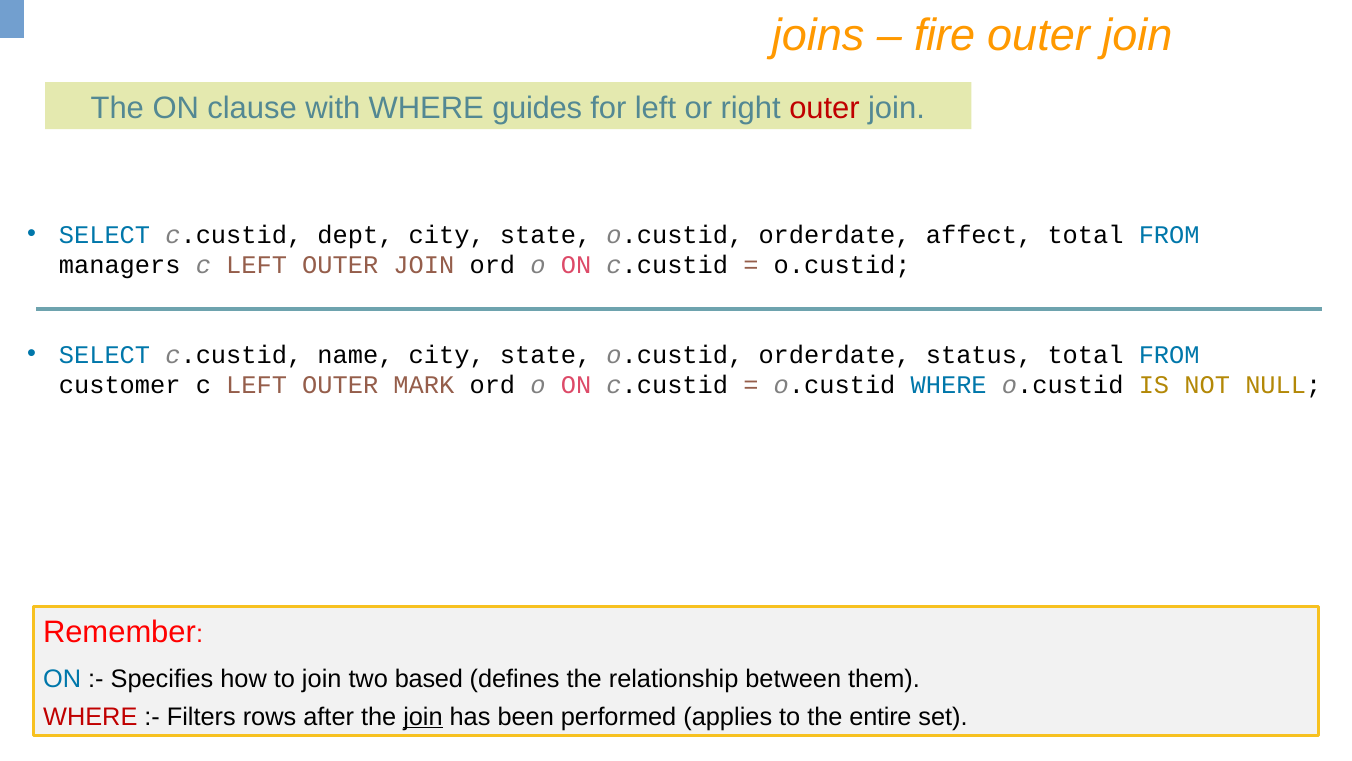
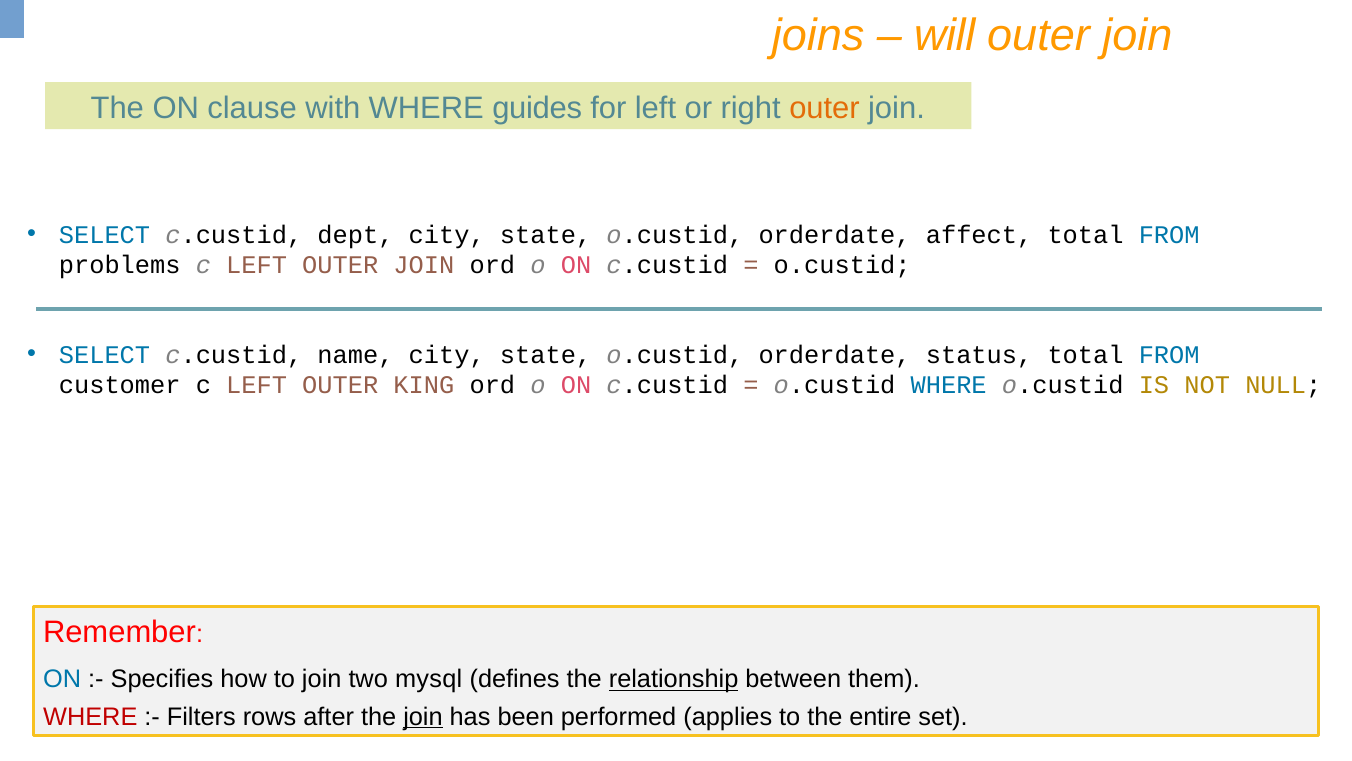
fire: fire -> will (945, 35)
outer colour: red -> orange (824, 108)
managers: managers -> problems (120, 265)
MARK: MARK -> KING (424, 385)
based: based -> mysql (429, 679)
relationship underline: none -> present (674, 679)
